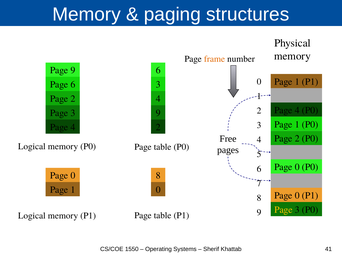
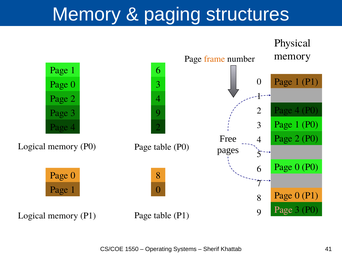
9: 9 -> 1 (73, 70)
6: 6 -> 0 (73, 85)
Page colour: yellow -> pink (283, 210)
